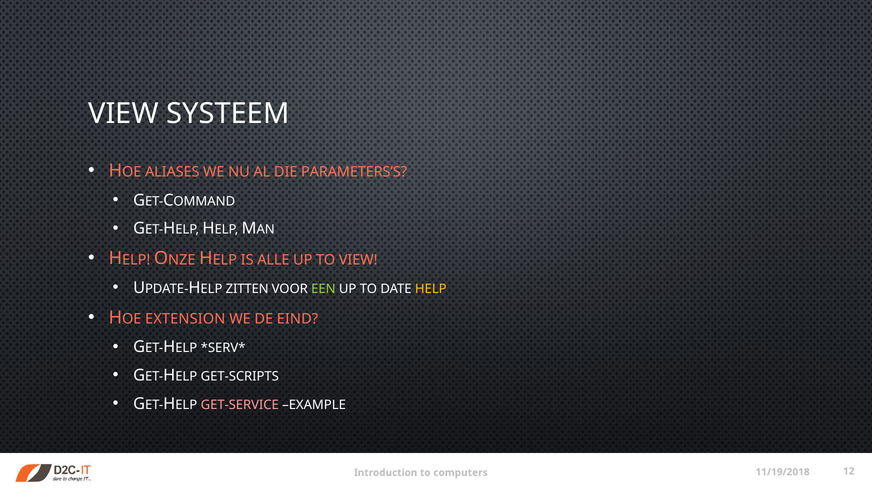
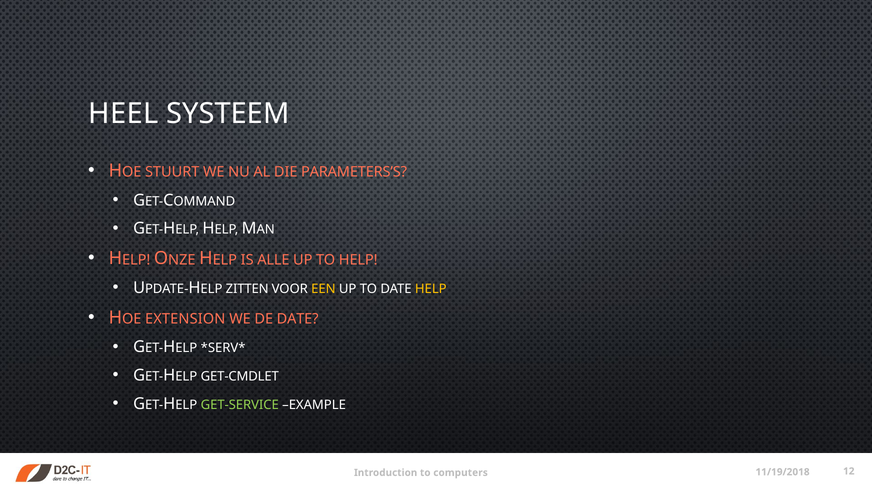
VIEW: VIEW -> HEEL (123, 114)
ALIASES: ALIASES -> STUURT (172, 172)
TO VIEW: VIEW -> HELP (358, 260)
EEN colour: light green -> yellow (323, 289)
DE EIND: EIND -> DATE (298, 319)
GET-SCRIPTS: GET-SCRIPTS -> GET-CMDLET (240, 377)
GET-SERVICE colour: pink -> light green (240, 405)
